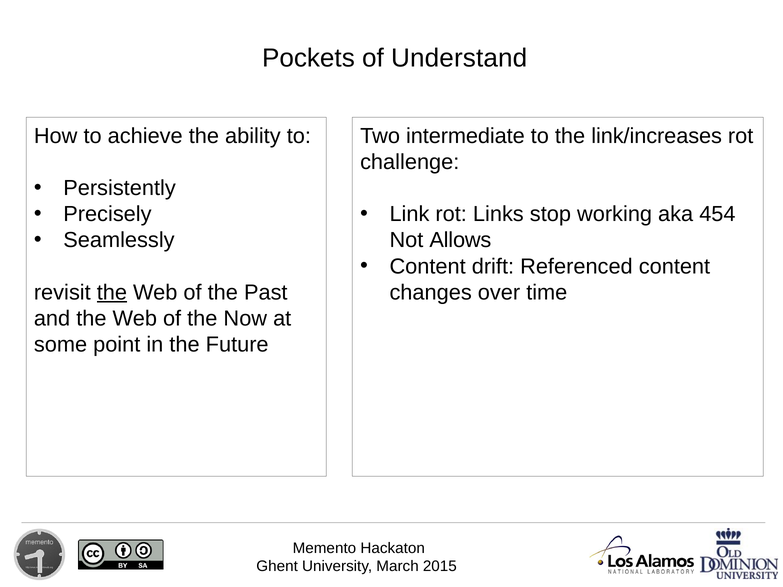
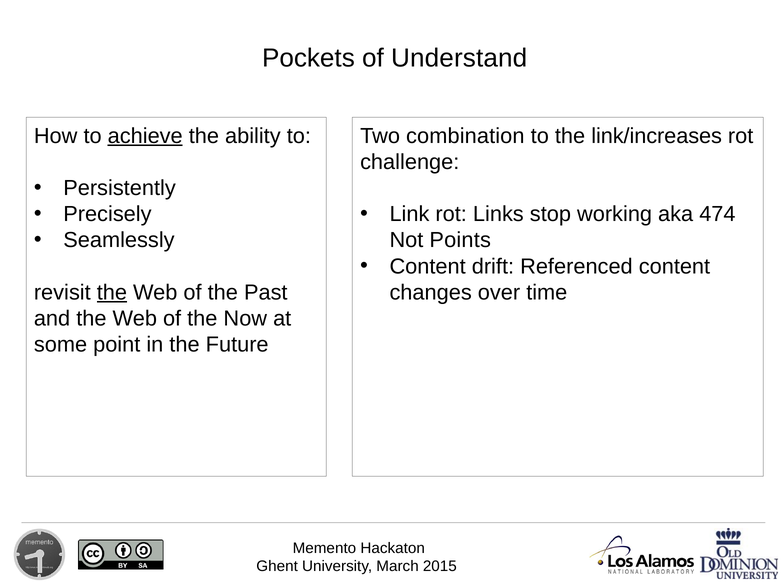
achieve underline: none -> present (145, 136)
intermediate: intermediate -> combination (465, 136)
454: 454 -> 474 (717, 214)
Allows: Allows -> Points (460, 240)
